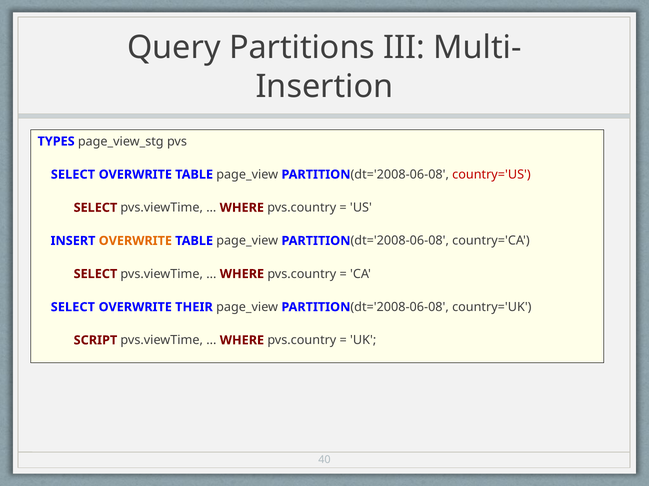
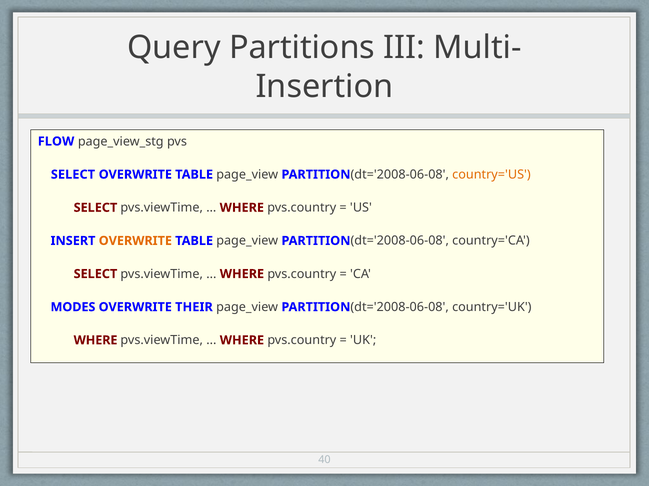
TYPES: TYPES -> FLOW (56, 142)
country='US colour: red -> orange (491, 175)
SELECT: SELECT -> MODES (73, 308)
SCRIPT: SCRIPT -> WHERE (96, 341)
